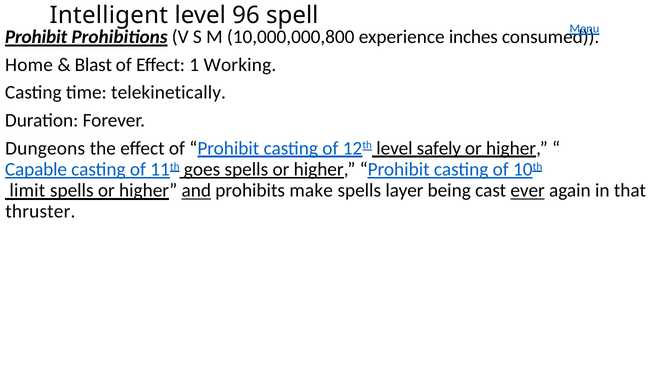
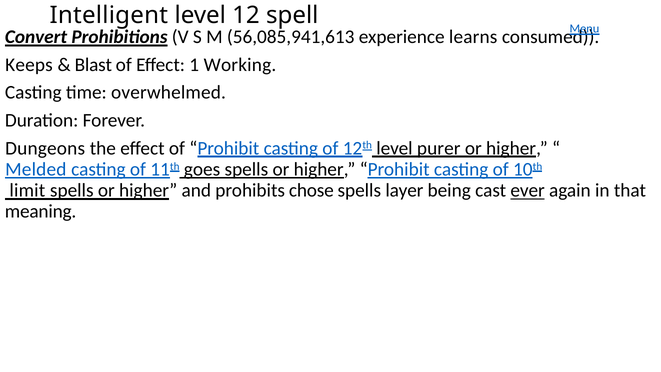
96: 96 -> 12 (246, 15)
Prohibit: Prohibit -> Convert (36, 37)
10,000,000,800: 10,000,000,800 -> 56,085,941,613 (291, 37)
inches: inches -> learns (473, 37)
Home: Home -> Keeps (29, 65)
telekinetically: telekinetically -> overwhelmed (169, 92)
safely: safely -> purer (439, 148)
Capable: Capable -> Melded (36, 169)
and underline: present -> none (196, 191)
make: make -> chose (311, 191)
thruster: thruster -> meaning (41, 211)
